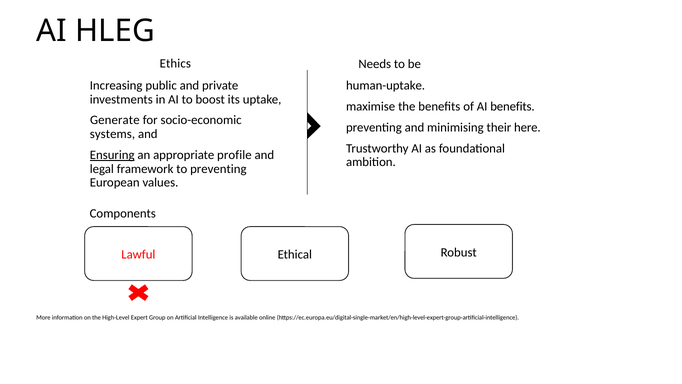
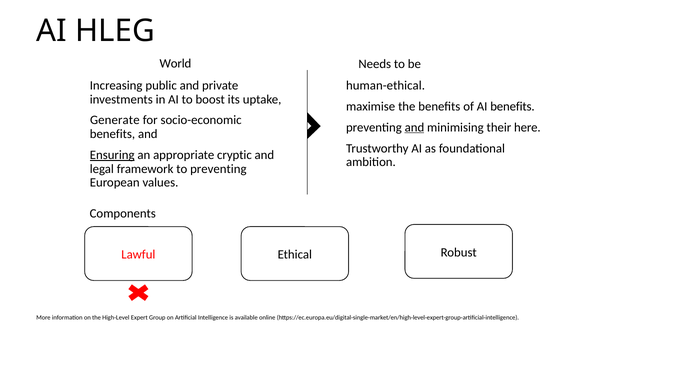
Ethics: Ethics -> World (175, 64)
human-uptake: human-uptake -> human-ethical (386, 85)
and underline: none -> present (414, 127)
systems: systems -> benefits (112, 134)
profile: profile -> cryptic (234, 155)
